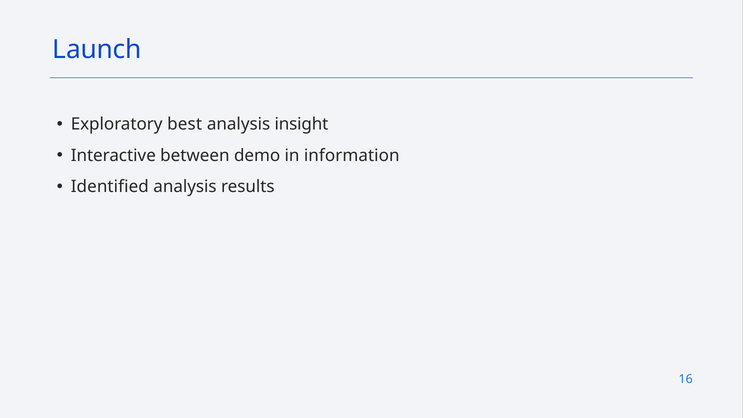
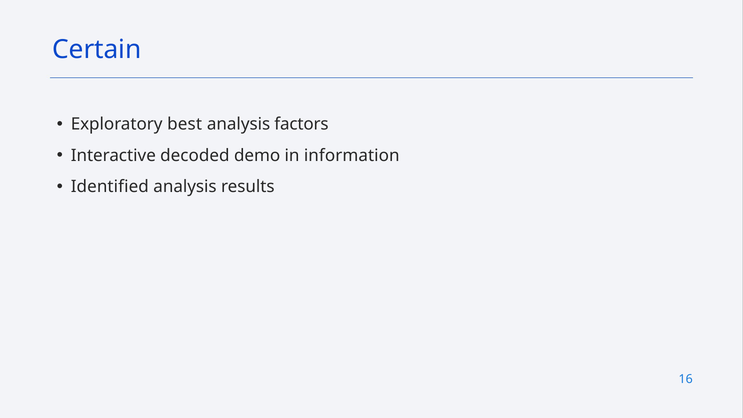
Launch: Launch -> Certain (97, 50)
insight: insight -> factors (301, 124)
between: between -> decoded (195, 156)
